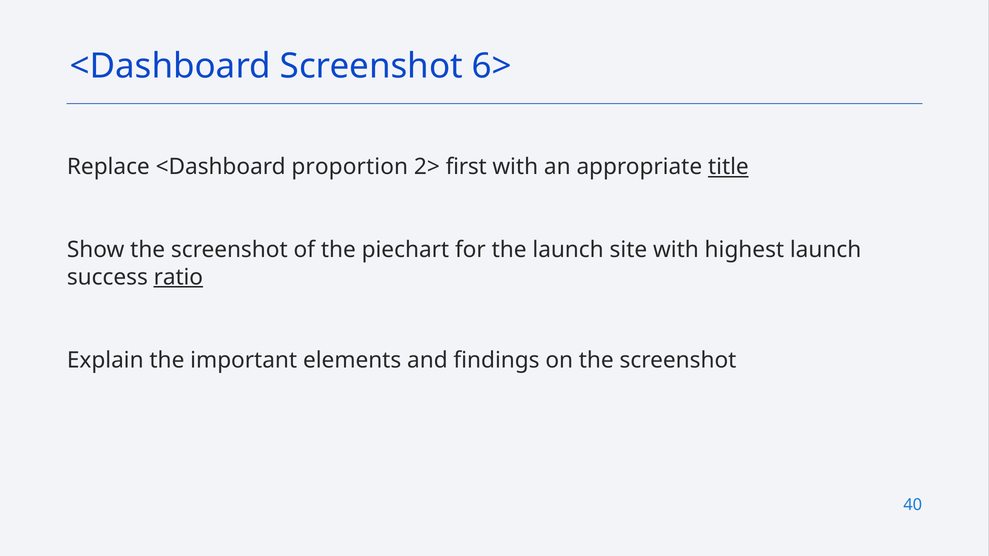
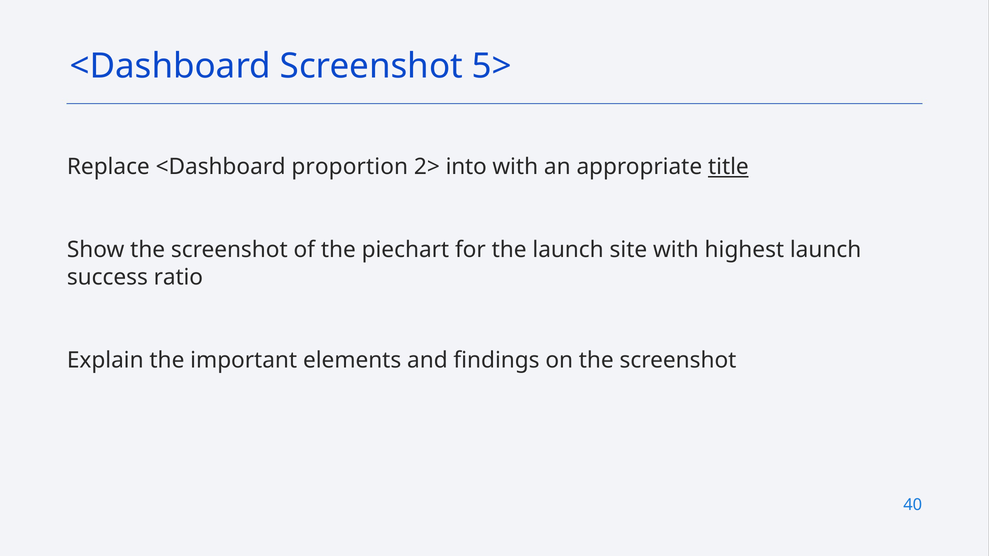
6>: 6> -> 5> (492, 66)
first: first -> into (466, 167)
ratio underline: present -> none (178, 277)
